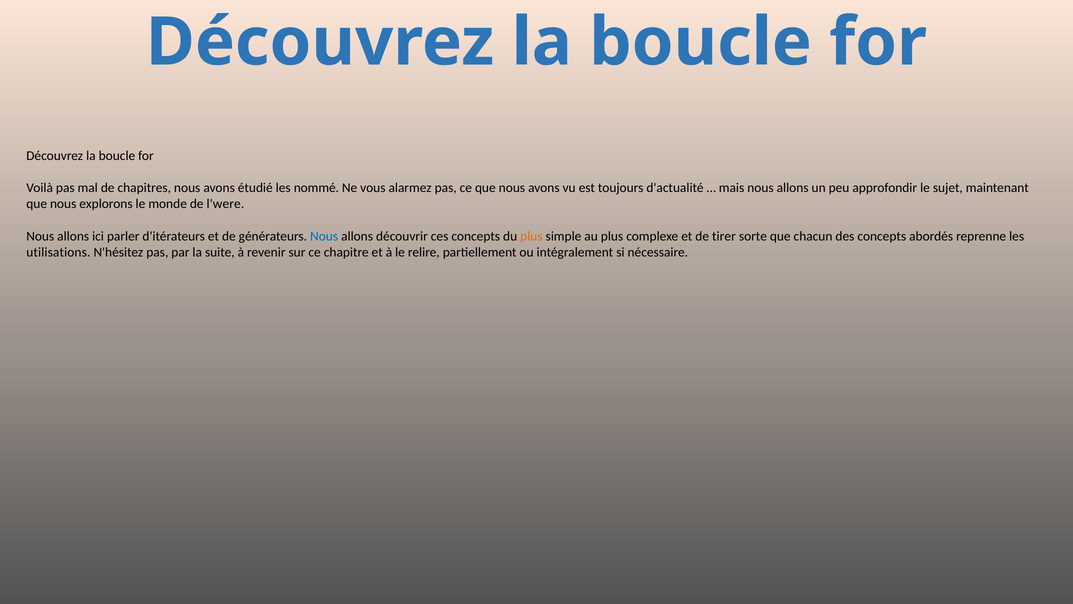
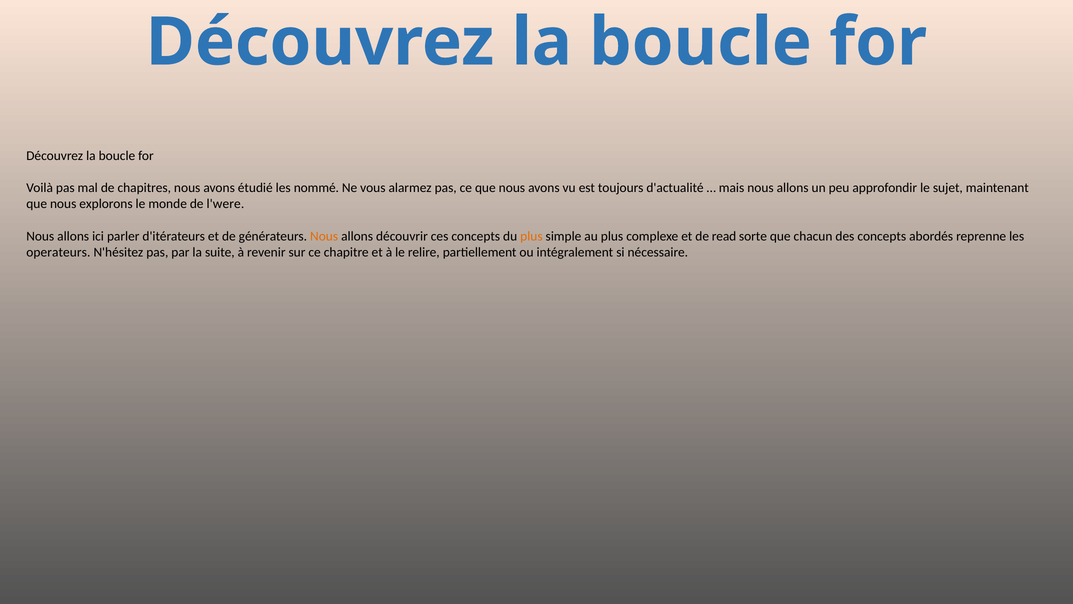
Nous colour: blue -> orange (324, 236)
tirer: tirer -> read (724, 236)
utilisations: utilisations -> operateurs (58, 252)
